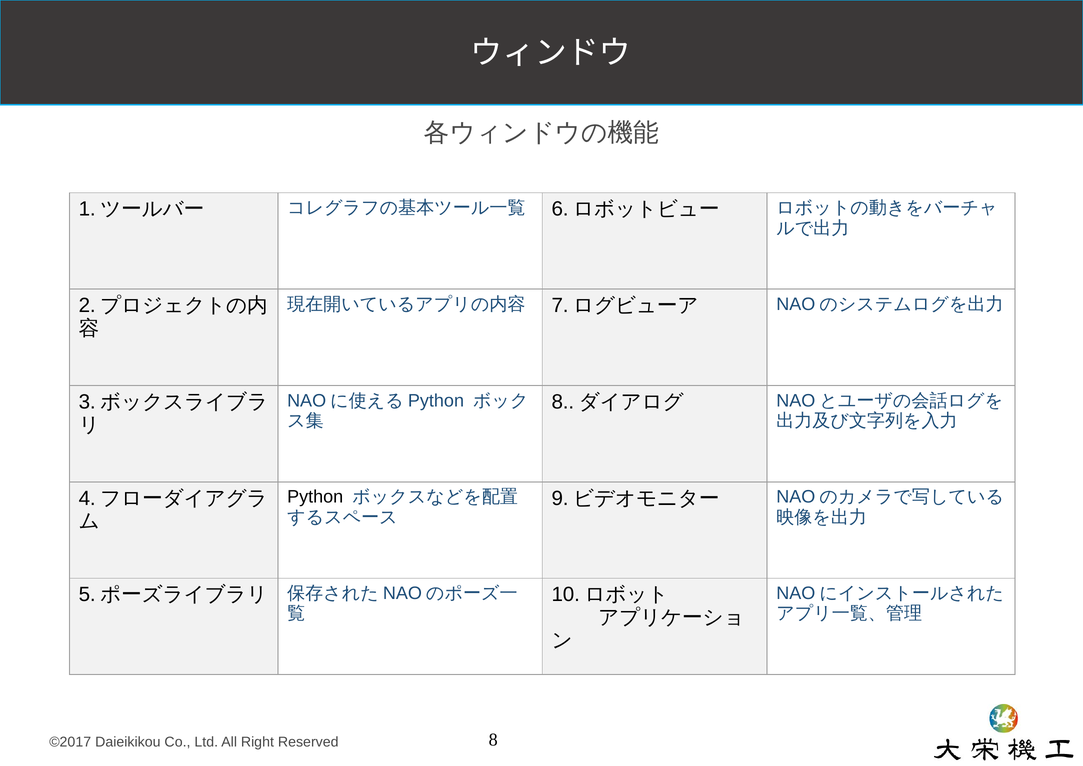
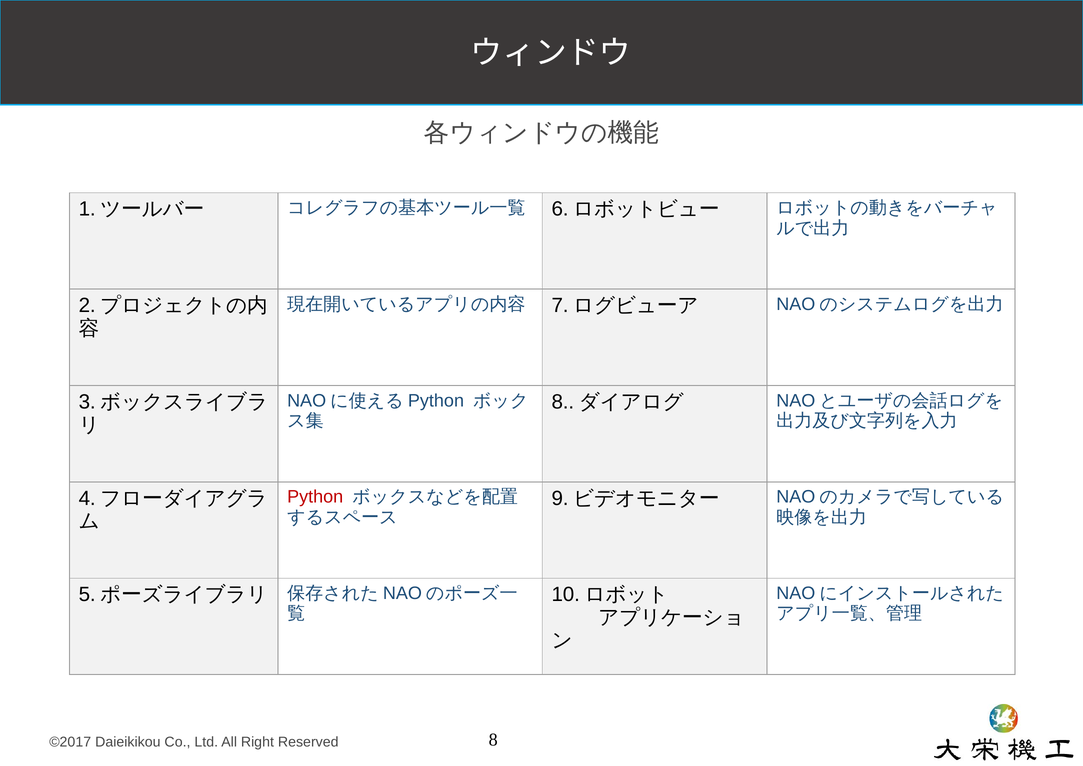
Python colour: black -> red (315, 497)
